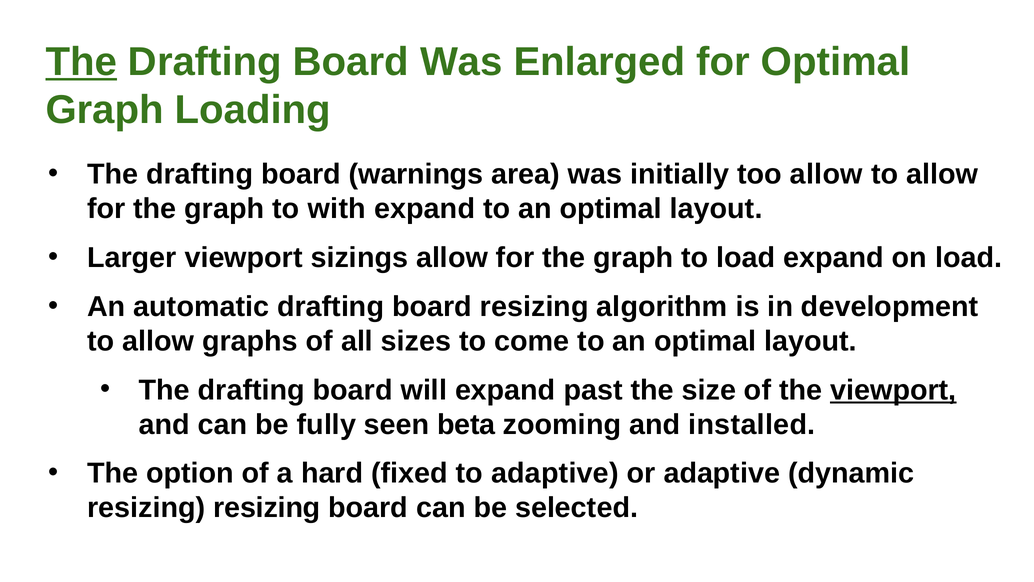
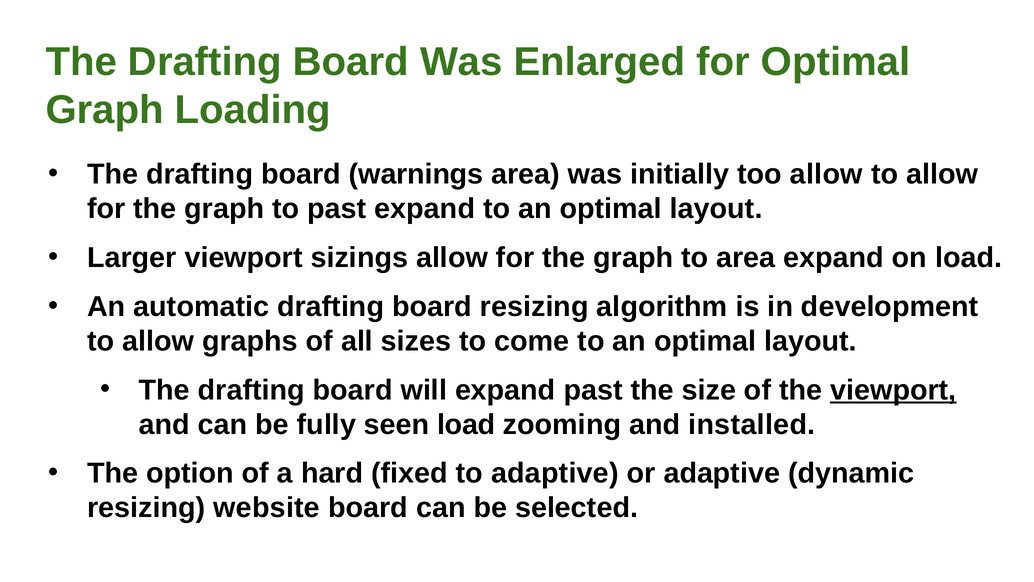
The underline: present -> none (81, 62)
to with: with -> past (337, 209)
to load: load -> area (746, 258)
seen beta: beta -> load (466, 424)
resizing resizing: resizing -> website (267, 508)
